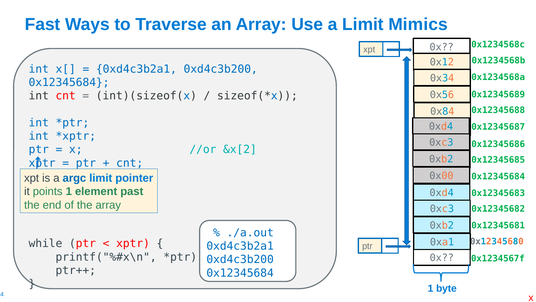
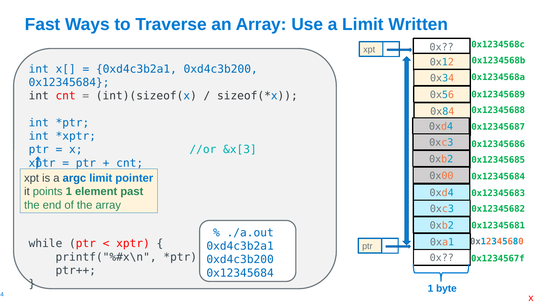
Mimics: Mimics -> Written (418, 24)
&x[2: &x[2 -> &x[3 (240, 149)
